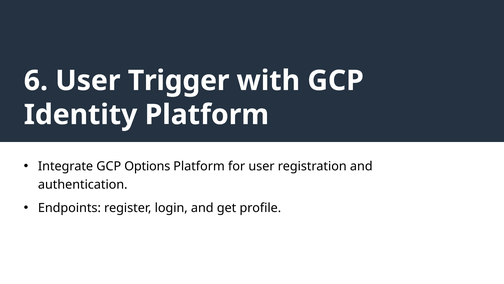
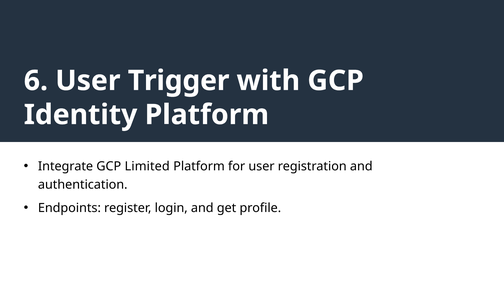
Options: Options -> Limited (147, 166)
